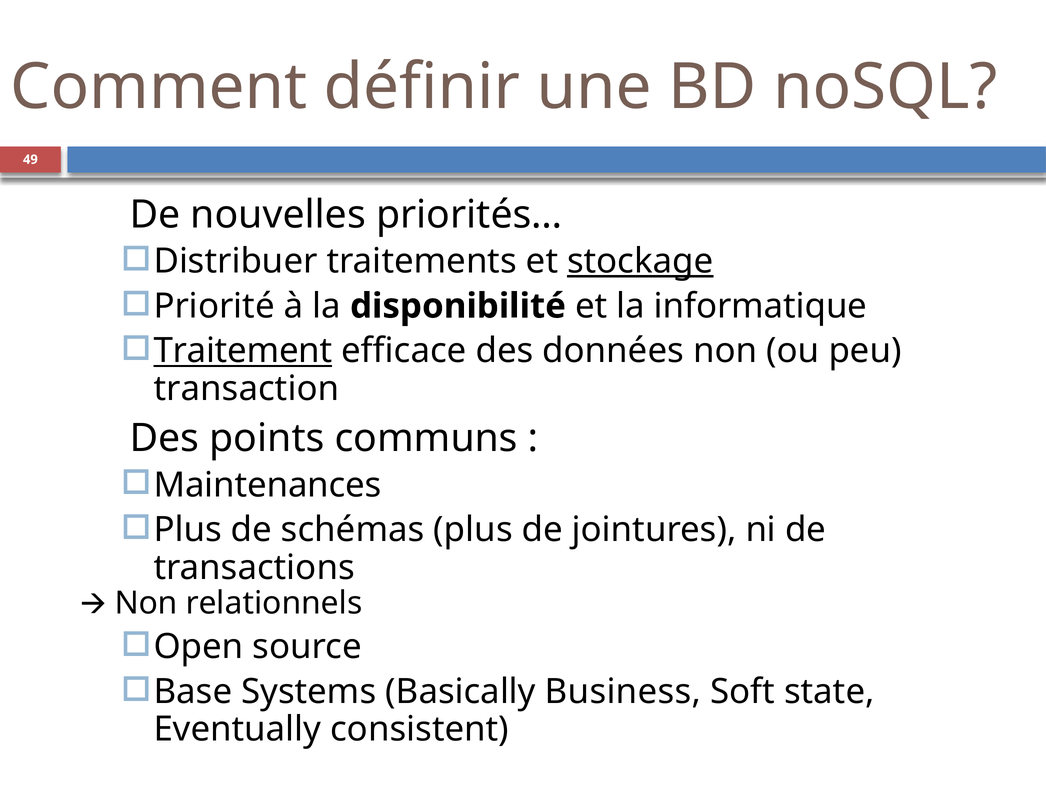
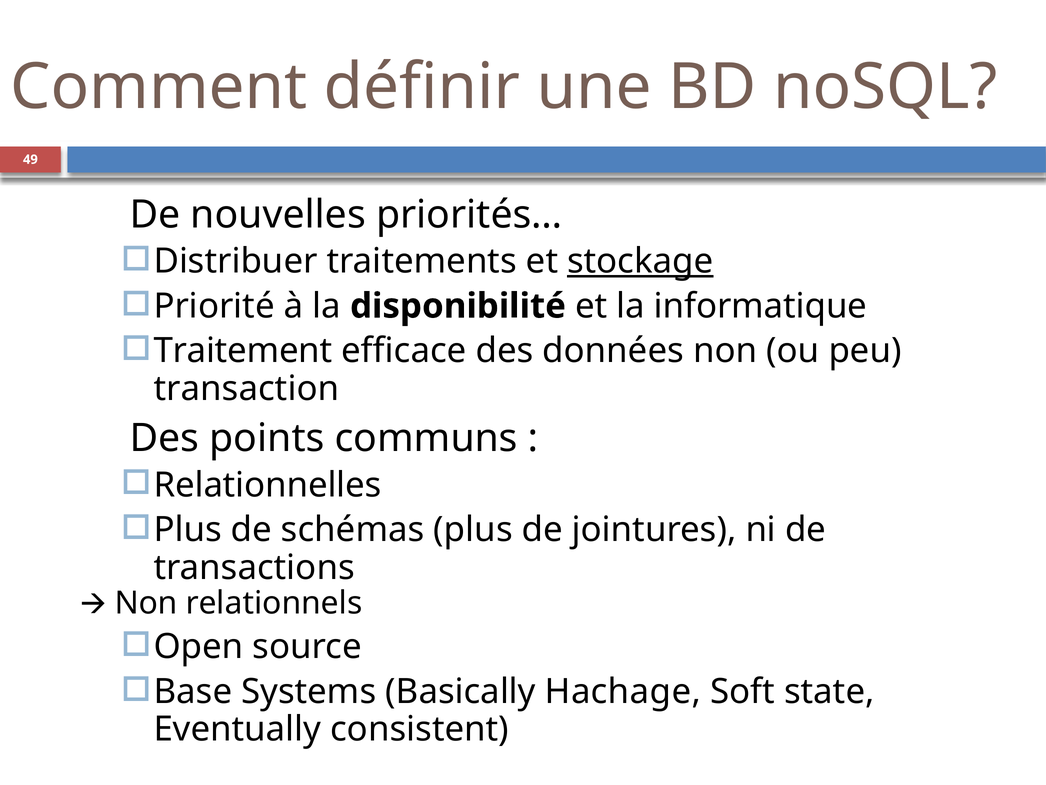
Traitement underline: present -> none (243, 351)
Maintenances: Maintenances -> Relationnelles (268, 485)
Business: Business -> Hachage (623, 691)
